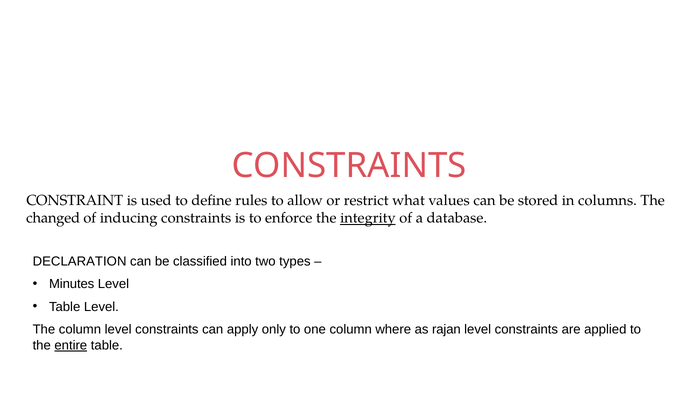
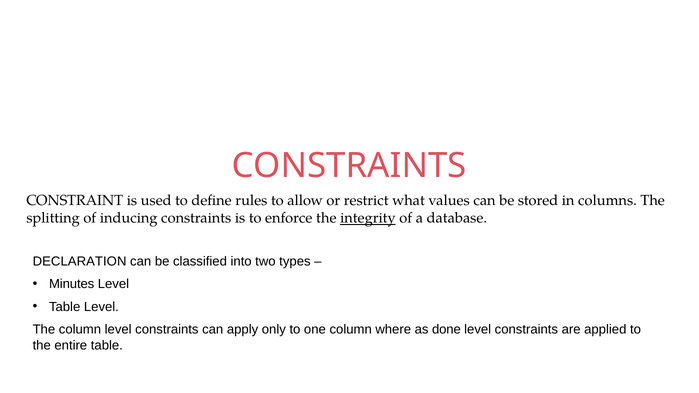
changed: changed -> splitting (53, 218)
rajan: rajan -> done (446, 330)
entire underline: present -> none (71, 345)
